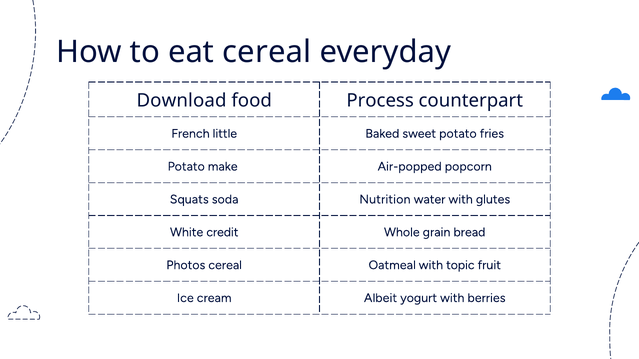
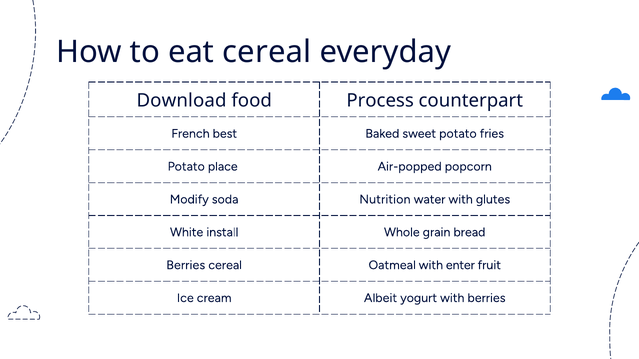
little: little -> best (225, 134)
make: make -> place (223, 167)
Squats: Squats -> Modify (189, 200)
credit: credit -> install (222, 232)
Photos: Photos -> Berries (186, 265)
topic: topic -> enter (460, 265)
